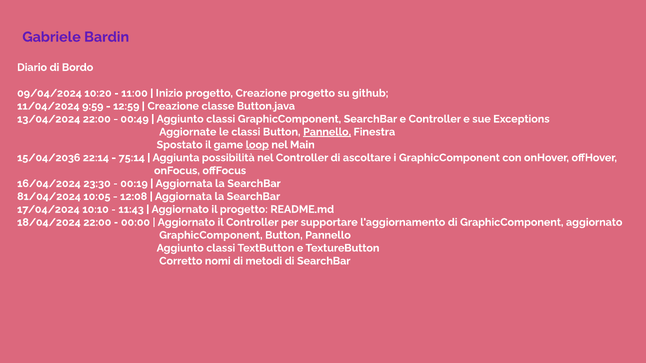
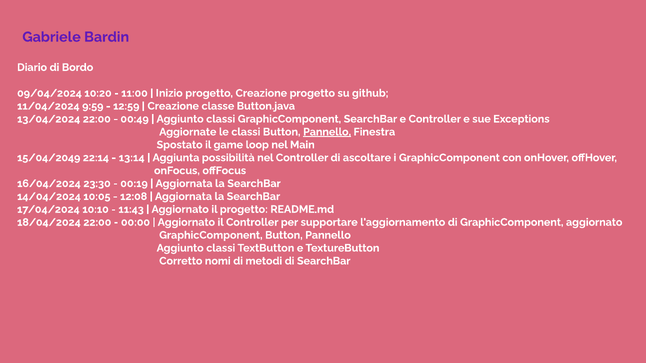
loop underline: present -> none (257, 145)
15/04/2036: 15/04/2036 -> 15/04/2049 (49, 158)
75:14: 75:14 -> 13:14 (132, 158)
81/04/2024: 81/04/2024 -> 14/04/2024 (49, 197)
